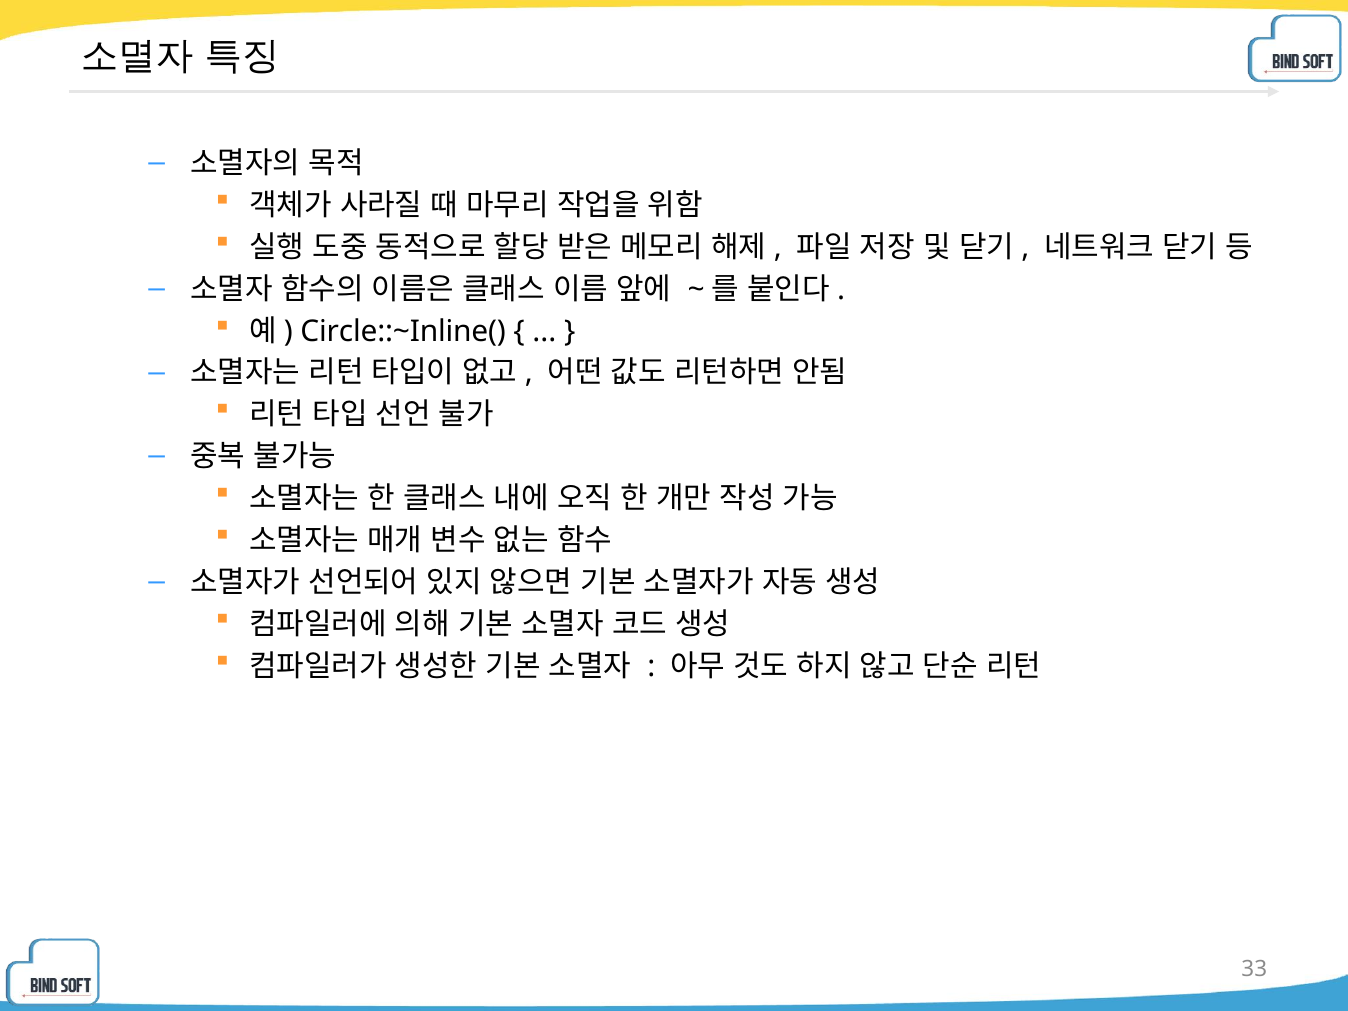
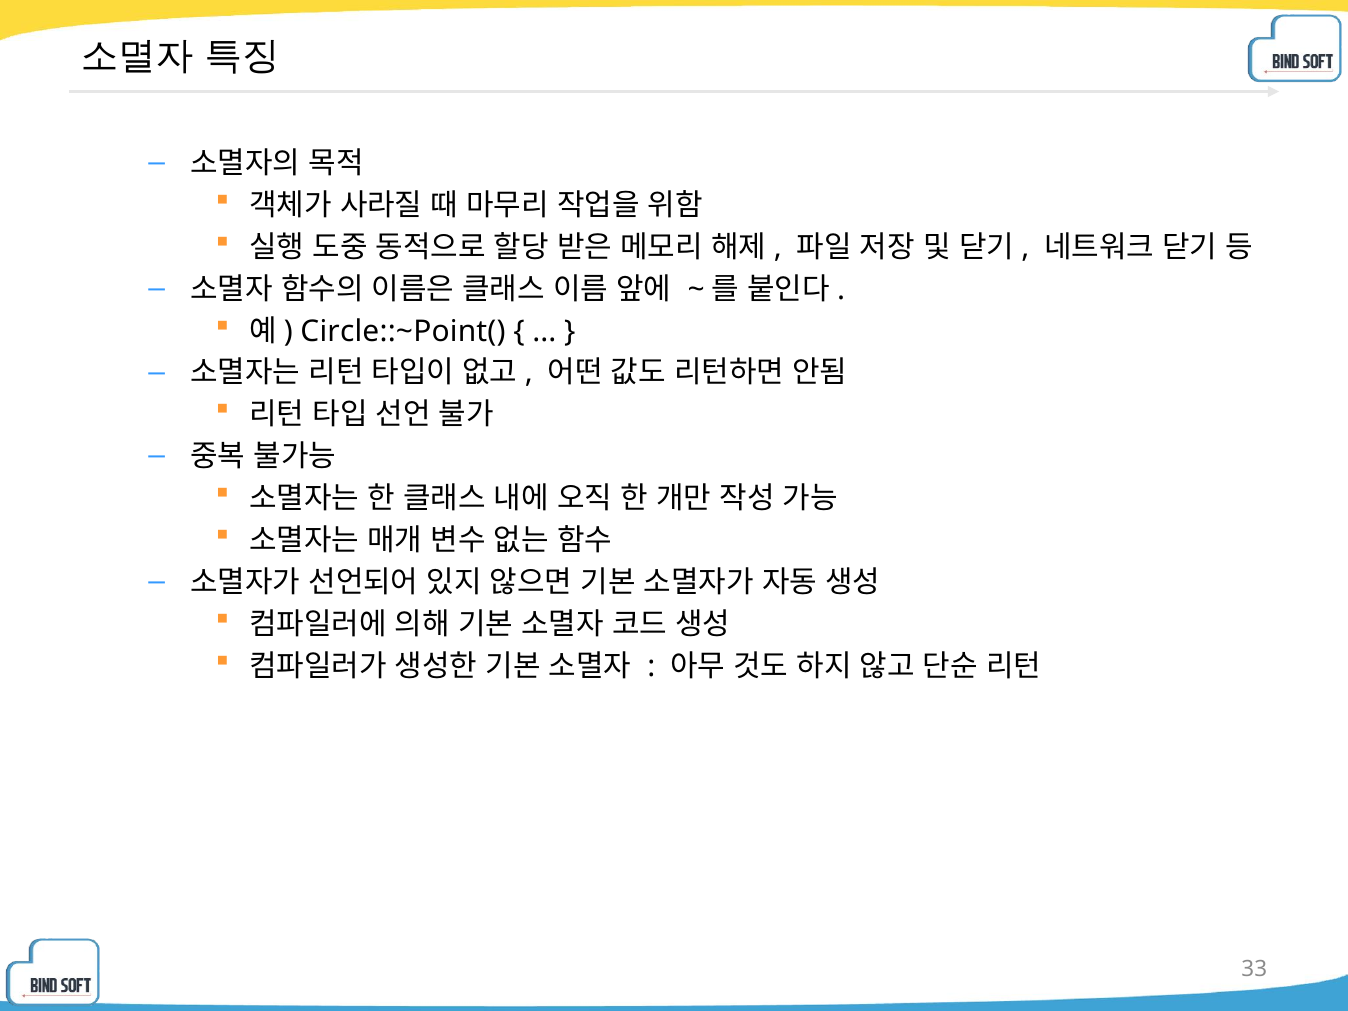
Circle::~Inline(: Circle::~Inline( -> Circle::~Point( (403, 331)
